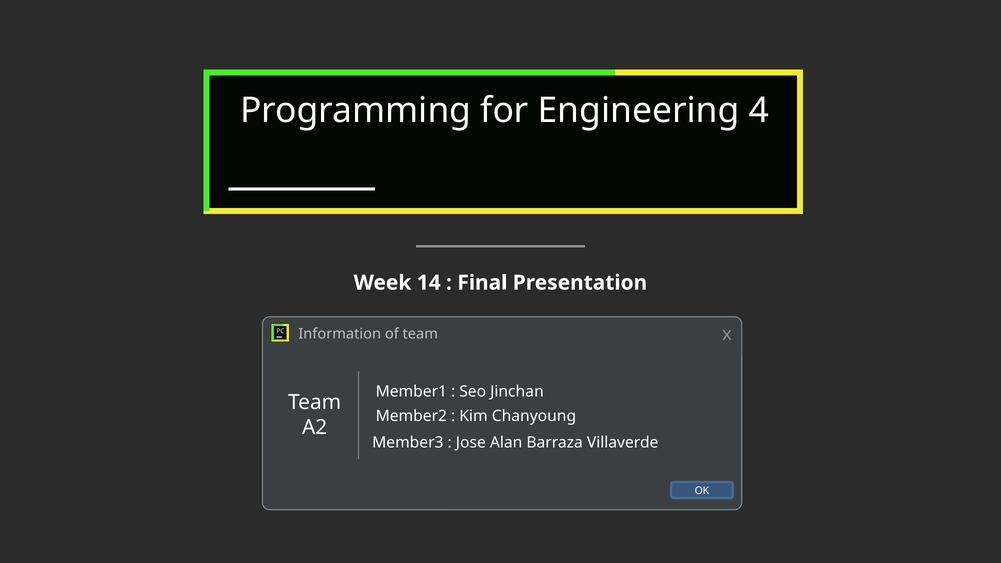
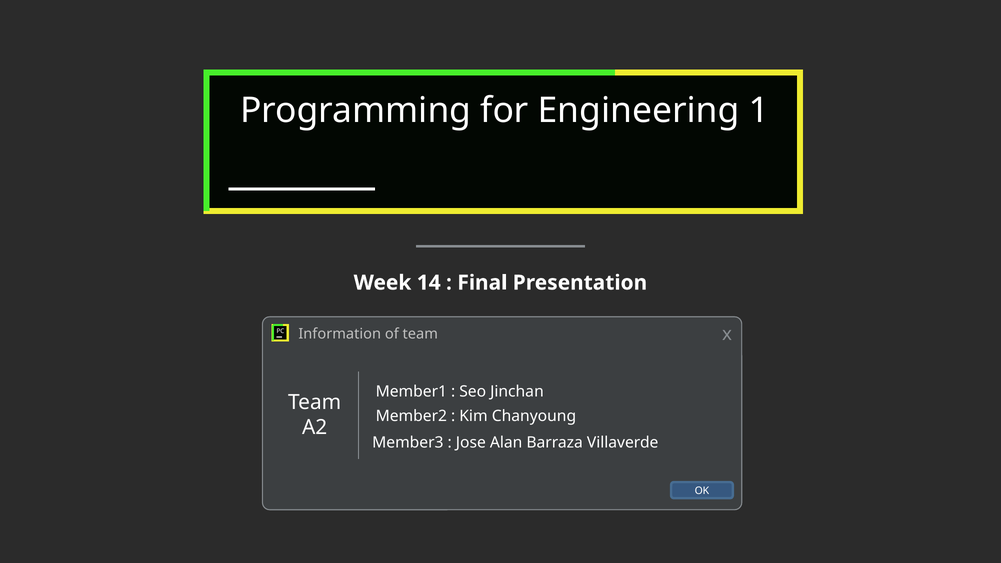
4: 4 -> 1 (759, 111)
